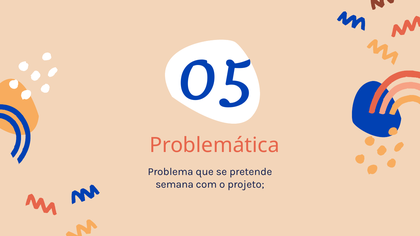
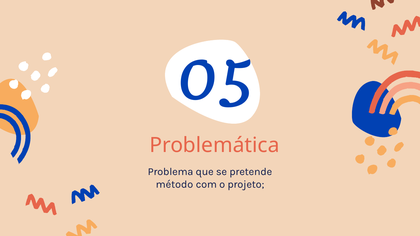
semana: semana -> método (174, 184)
